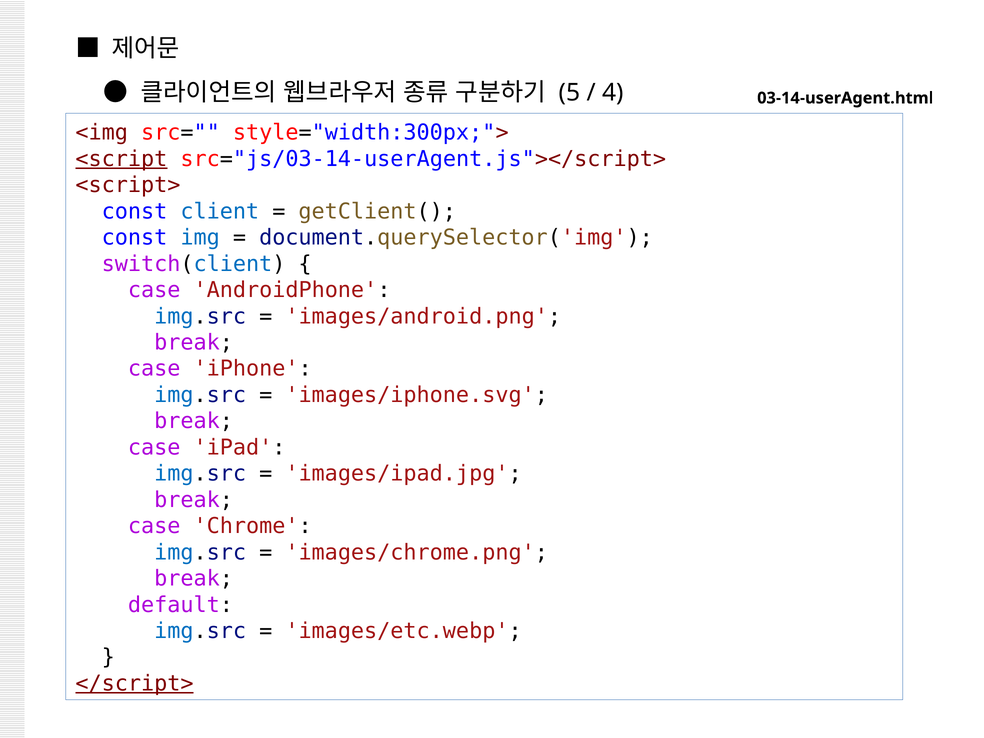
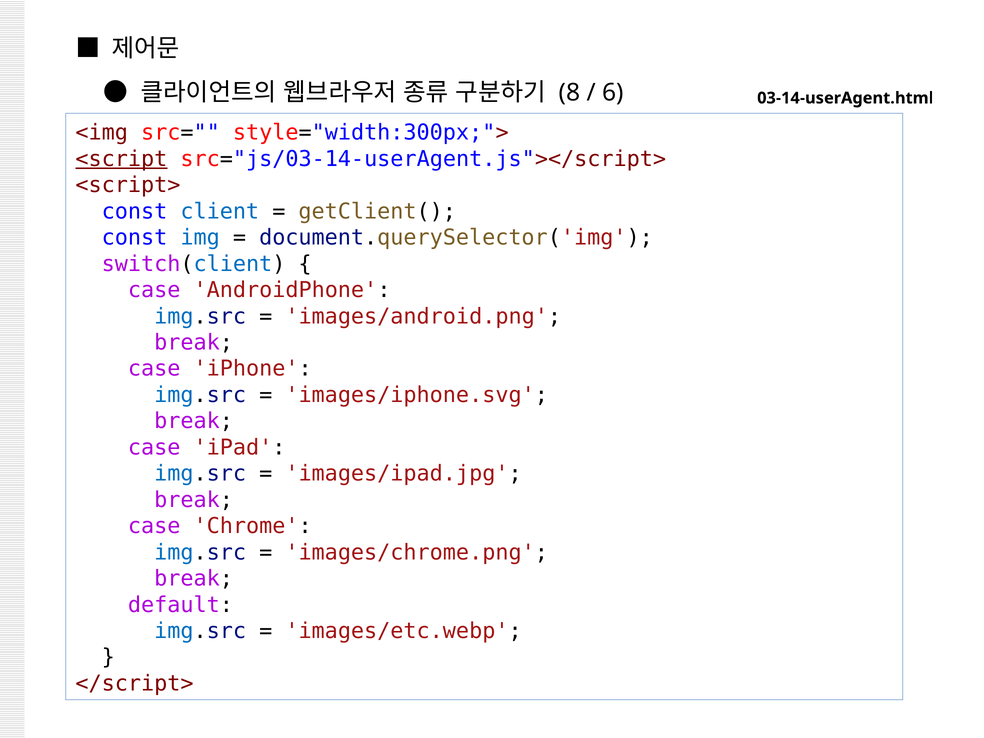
5: 5 -> 8 (570, 93)
4: 4 -> 6 (613, 93)
</script> underline: present -> none (135, 683)
